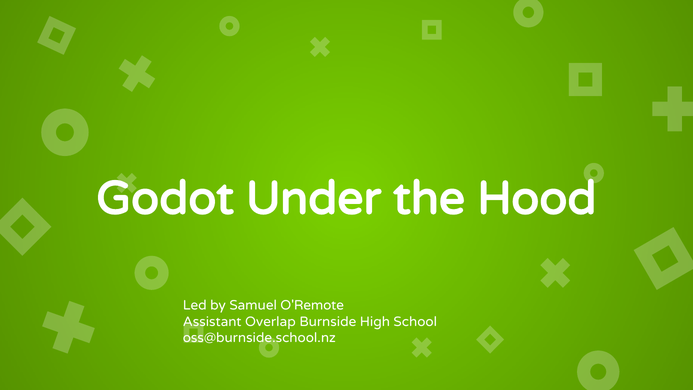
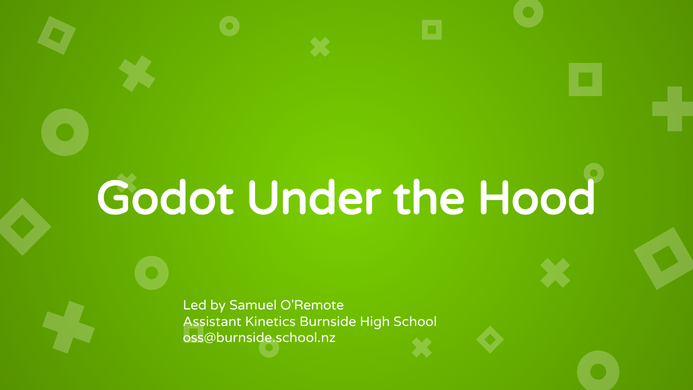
Overlap: Overlap -> Kinetics (270, 322)
